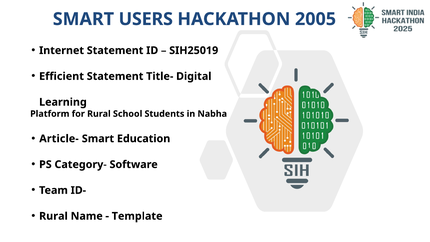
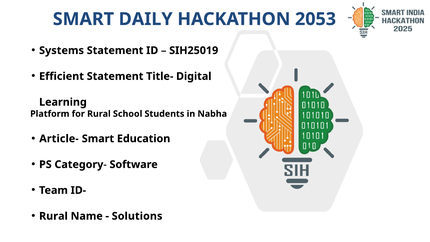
USERS: USERS -> DAILY (146, 19)
2005: 2005 -> 2053 (316, 19)
Internet: Internet -> Systems (62, 50)
Template: Template -> Solutions (137, 216)
